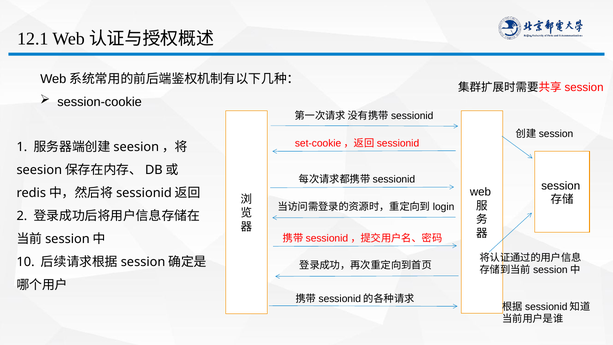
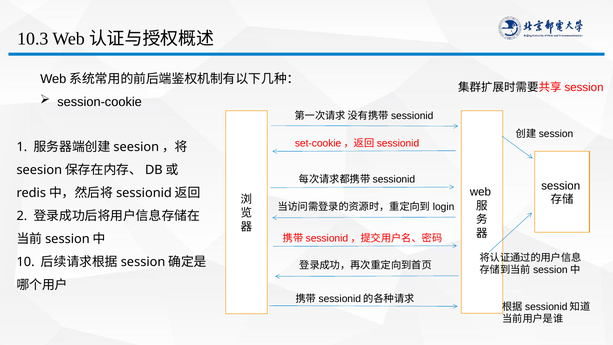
12.1: 12.1 -> 10.3 (33, 39)
